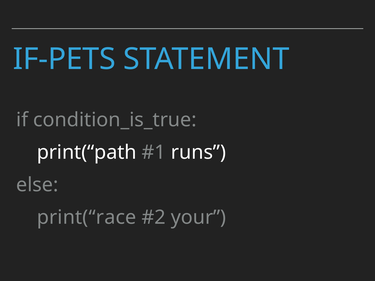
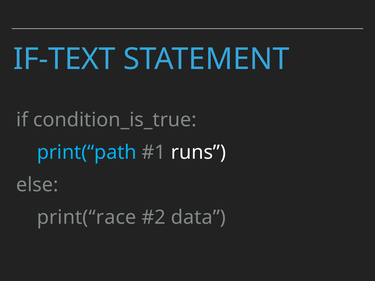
IF-PETS: IF-PETS -> IF-TEXT (64, 59)
print(“path colour: white -> light blue (87, 152)
your: your -> data (198, 218)
